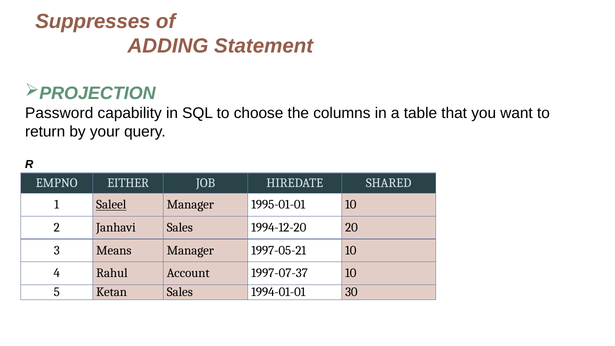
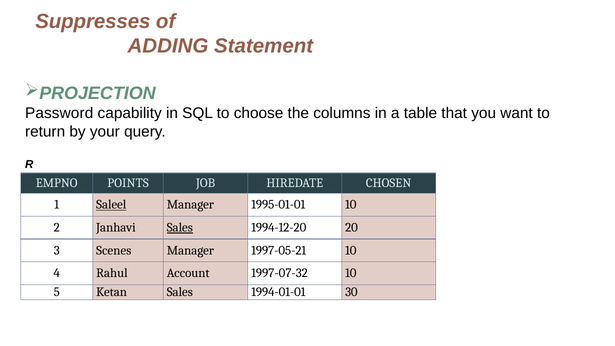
EITHER: EITHER -> POINTS (128, 183)
SHARED: SHARED -> CHOSEN (389, 183)
Sales underline: none -> present (180, 227)
Means: Means -> Scenes (114, 250)
1997-07-37: 1997-07-37 -> 1997-07-32 (280, 273)
